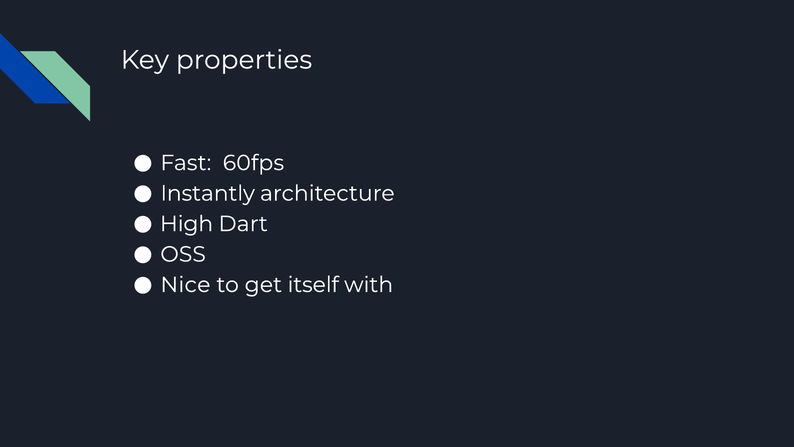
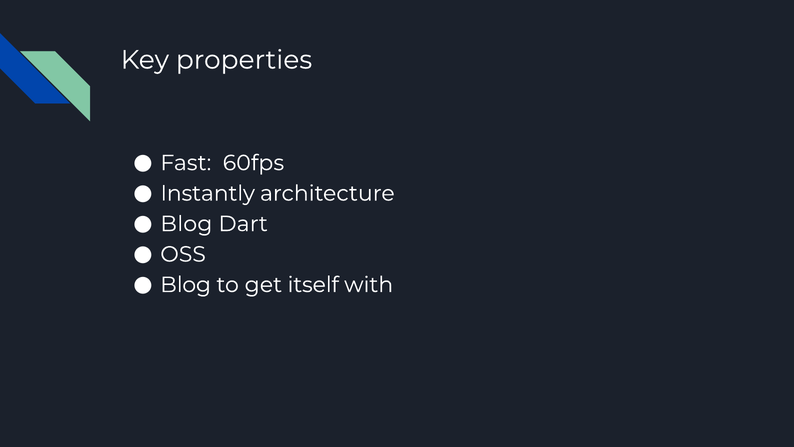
High: High -> Blog (186, 224)
Nice: Nice -> Blog (186, 285)
